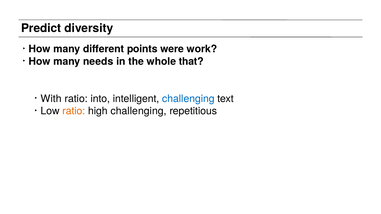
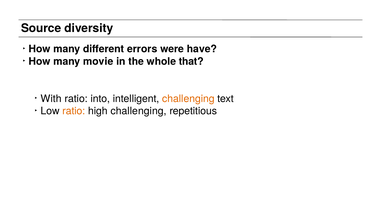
Predict: Predict -> Source (41, 28)
points: points -> errors (142, 49)
work: work -> have (202, 49)
needs: needs -> movie (98, 61)
challenging colour: blue -> orange (188, 99)
